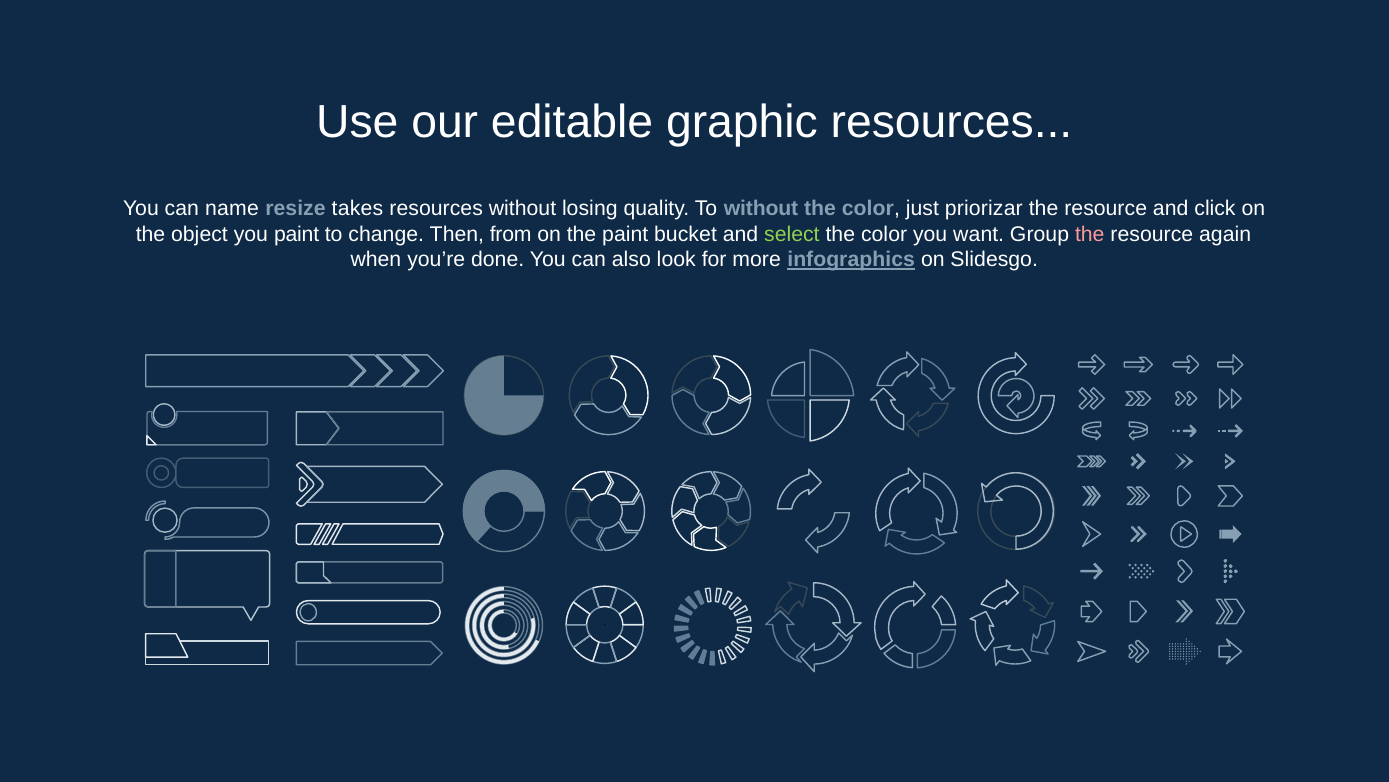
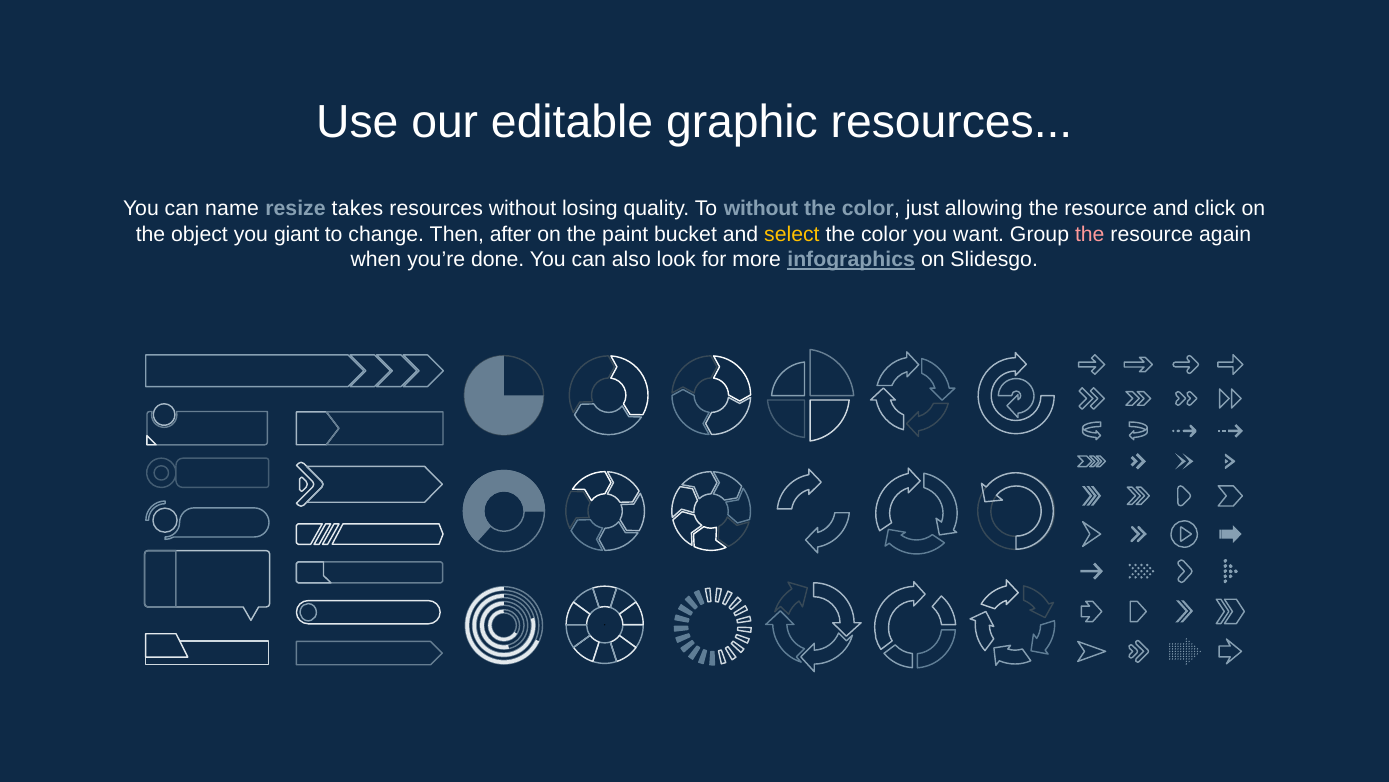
priorizar: priorizar -> allowing (984, 209)
you paint: paint -> giant (297, 234)
from: from -> after (511, 234)
select colour: light green -> yellow (792, 234)
